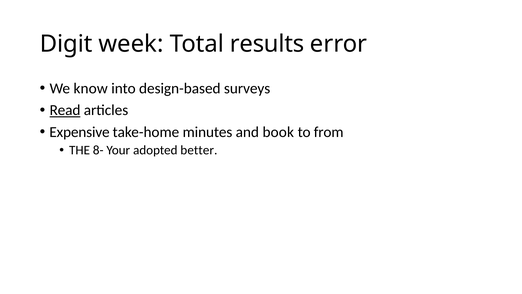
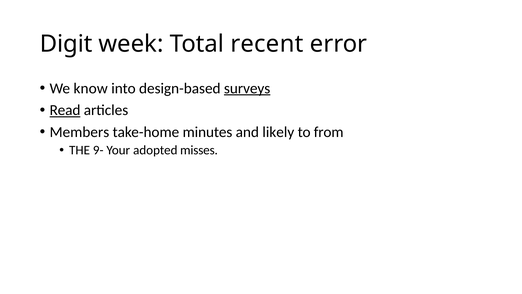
results: results -> recent (267, 44)
surveys underline: none -> present (247, 88)
Expensive: Expensive -> Members (79, 132)
book: book -> likely (278, 132)
8-: 8- -> 9- (98, 150)
better: better -> misses (199, 150)
